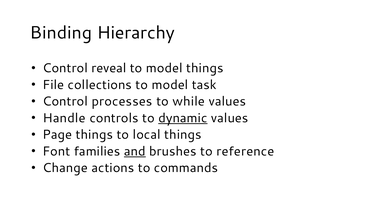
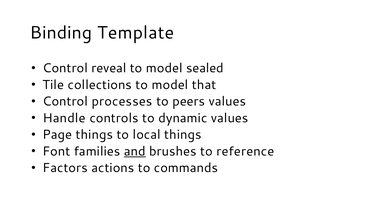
Hierarchy: Hierarchy -> Template (136, 33)
model things: things -> sealed (205, 68)
File: File -> Tile (53, 85)
task: task -> that (204, 85)
while: while -> peers (189, 101)
dynamic underline: present -> none (183, 118)
Change: Change -> Factors (65, 168)
